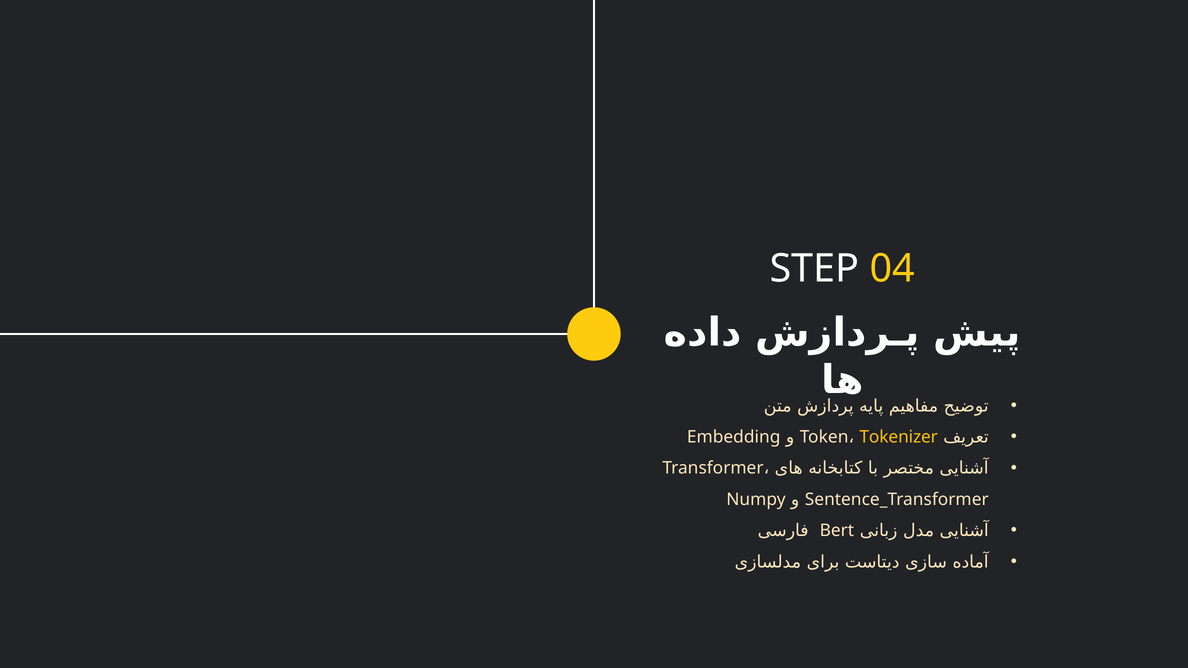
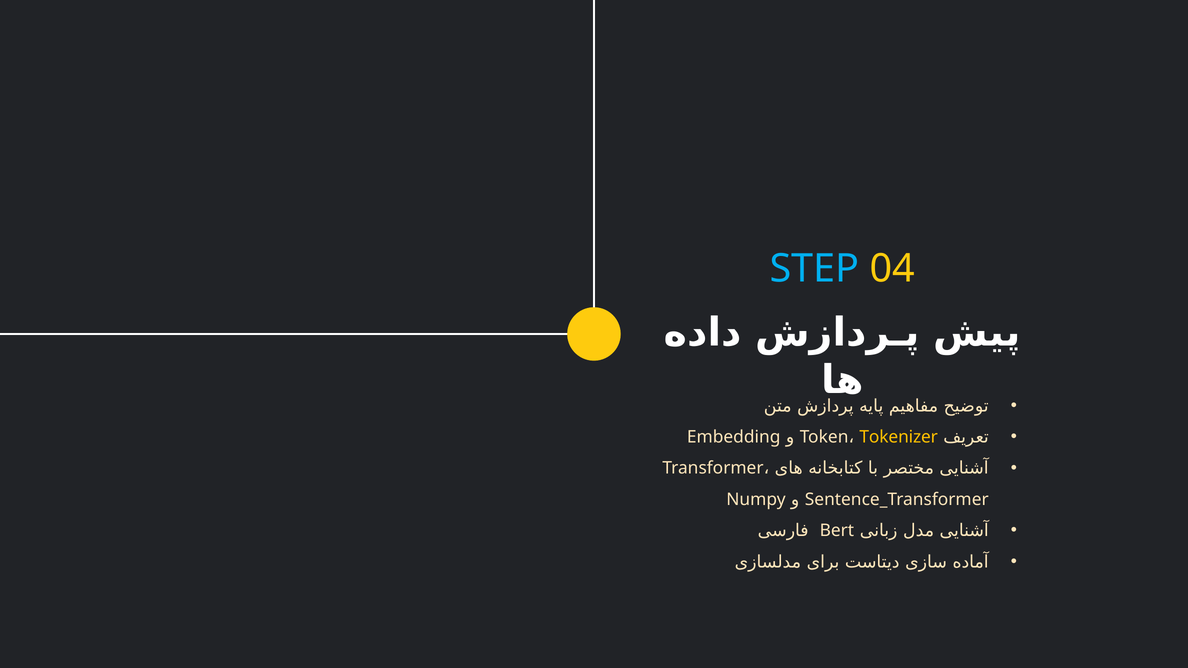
STEP colour: white -> light blue (815, 269)
